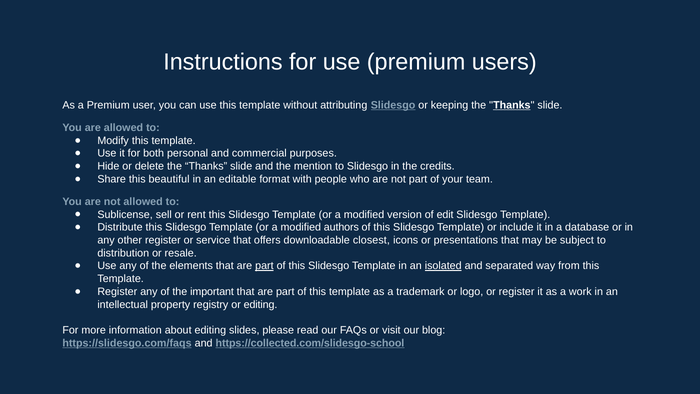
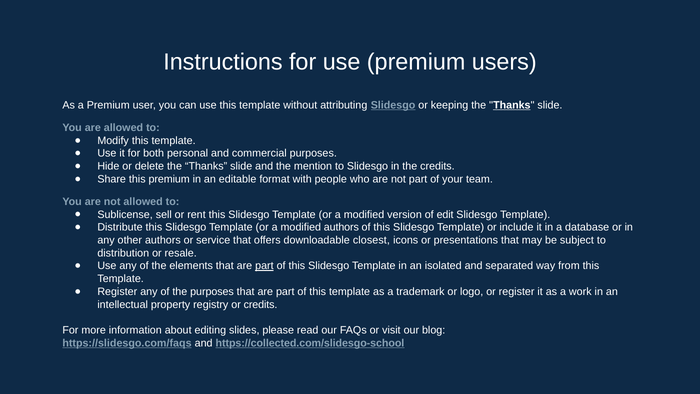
this beautiful: beautiful -> premium (169, 179)
other register: register -> authors (163, 240)
isolated underline: present -> none (443, 266)
the important: important -> purposes (212, 291)
or editing: editing -> credits (261, 304)
